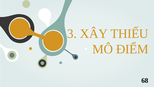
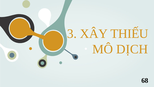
ĐIỂM: ĐIỂM -> DỊCH (132, 49)
